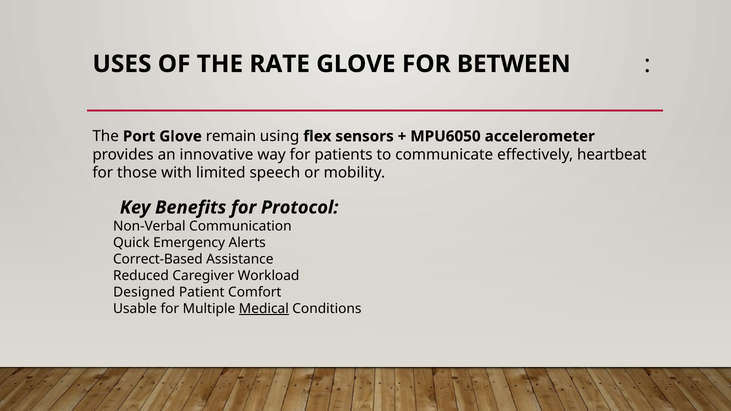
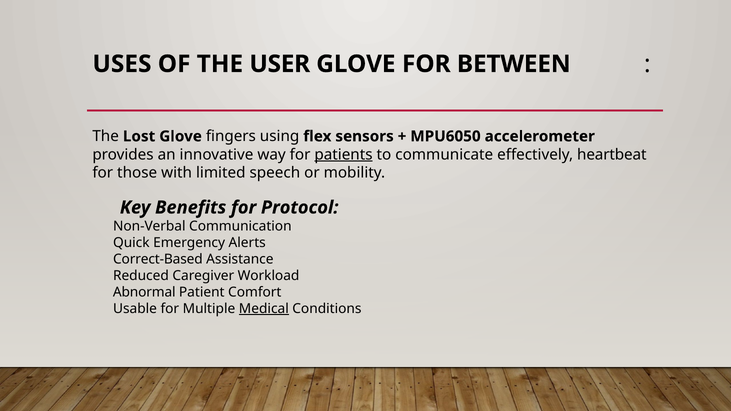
RATE: RATE -> USER (280, 64)
Port: Port -> Lost (139, 136)
remain: remain -> fingers (231, 136)
patients underline: none -> present (344, 155)
Designed: Designed -> Abnormal (144, 292)
